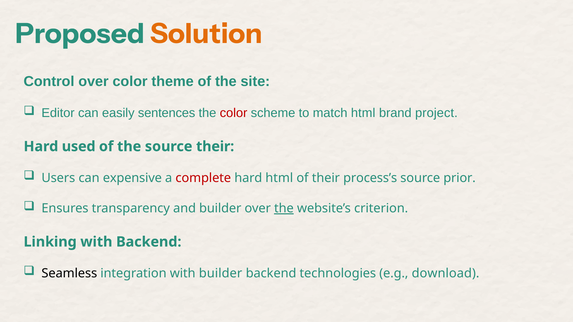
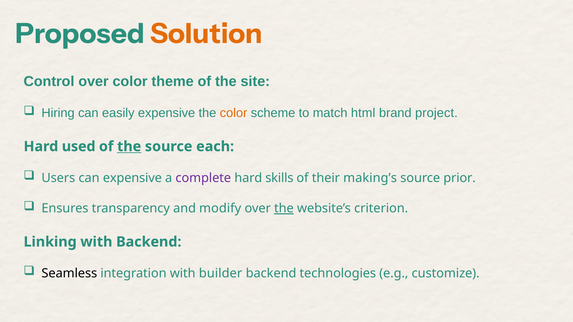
Editor: Editor -> Hiring (58, 113)
easily sentences: sentences -> expensive (167, 113)
color colour: red -> orange (234, 113)
the underline: none -> present (129, 147)
source their: their -> each (215, 147)
complete colour: red -> purple (203, 178)
hard html: html -> skills (279, 178)
process’s: process’s -> making’s (370, 178)
and builder: builder -> modify (220, 209)
download: download -> customize (446, 273)
